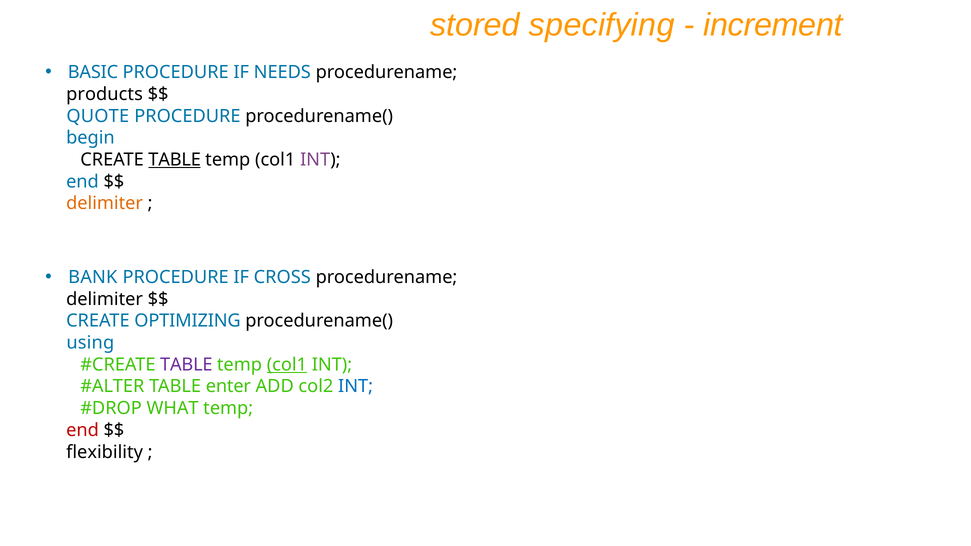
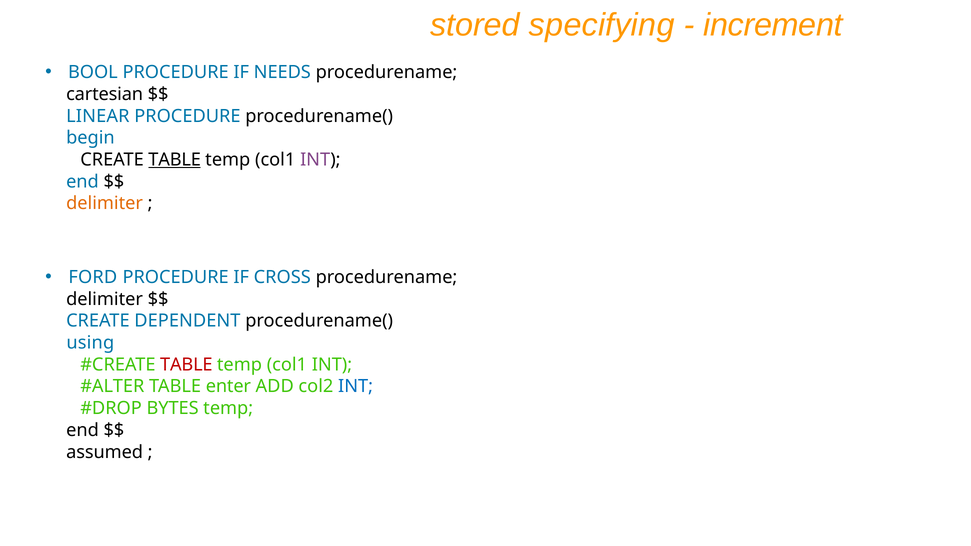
BASIC: BASIC -> BOOL (93, 72)
products: products -> cartesian (105, 94)
QUOTE: QUOTE -> LINEAR (98, 116)
BANK: BANK -> FORD (93, 277)
OPTIMIZING: OPTIMIZING -> DEPENDENT (187, 321)
TABLE colour: purple -> red (186, 365)
col1 underline: present -> none (287, 365)
WHAT: WHAT -> BYTES (173, 408)
end colour: red -> black (82, 430)
flexibility: flexibility -> assumed (105, 452)
